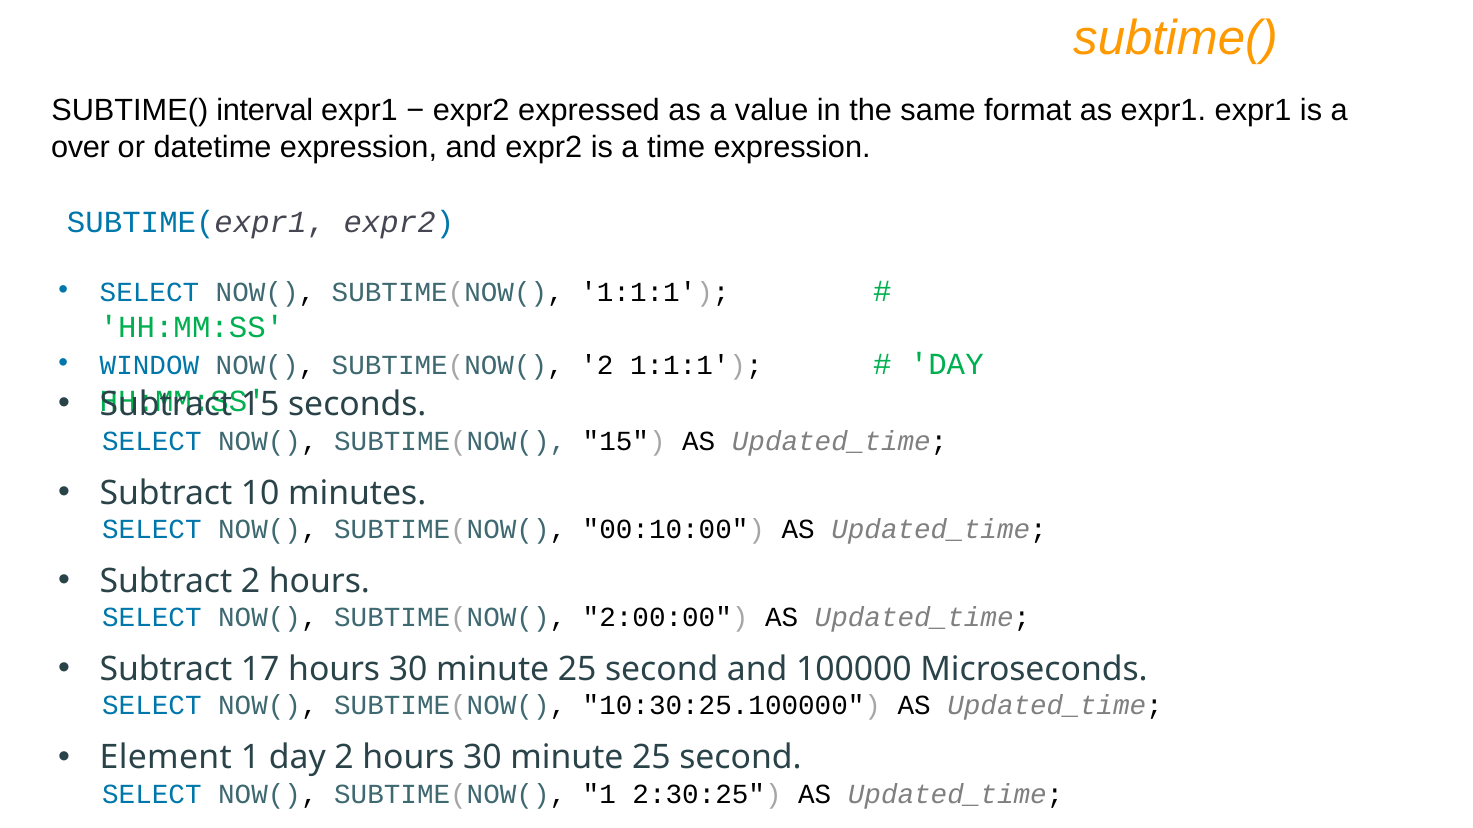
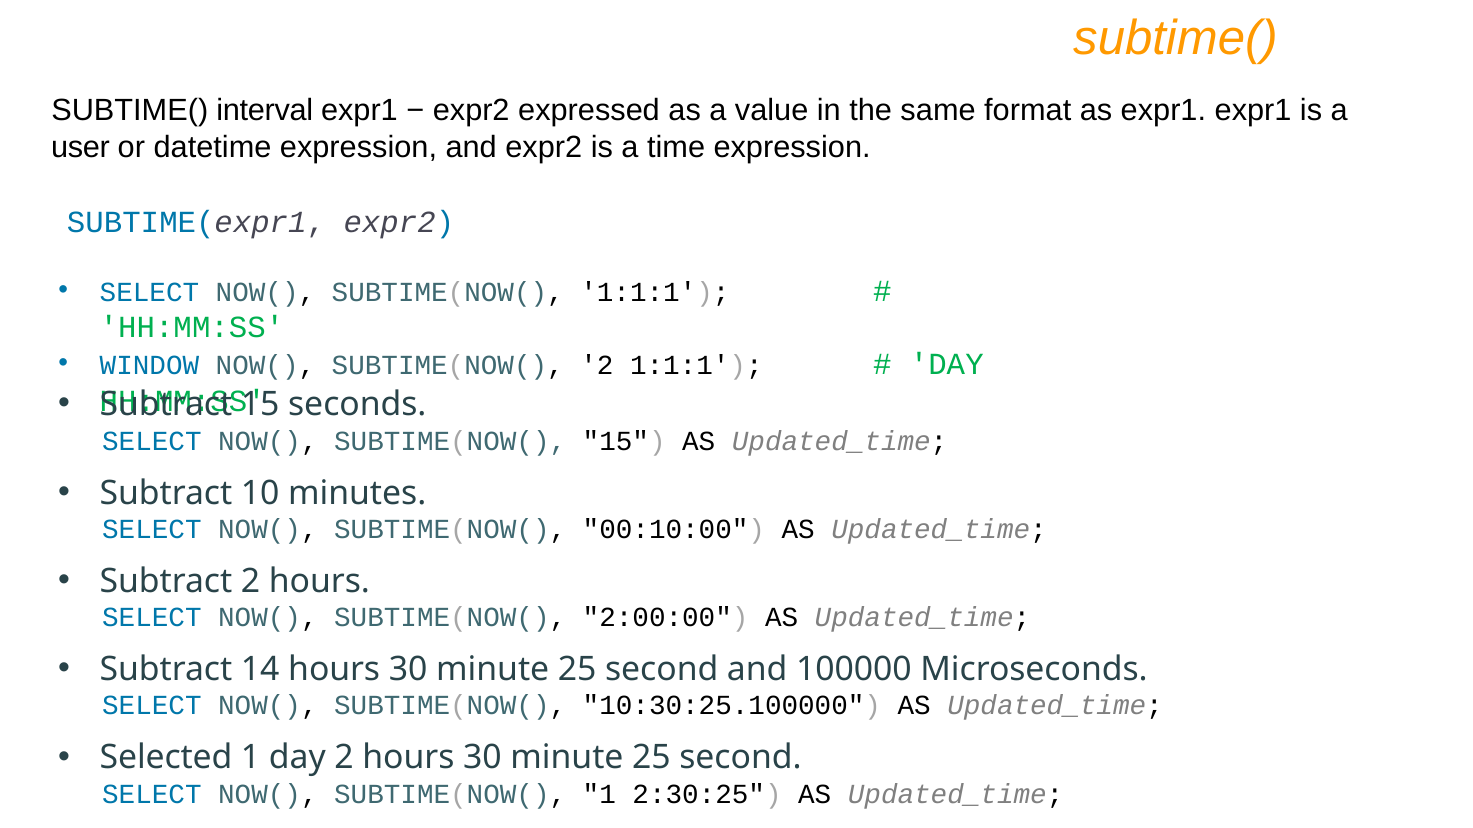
over: over -> user (80, 148)
17: 17 -> 14 (260, 670)
Element: Element -> Selected (166, 758)
